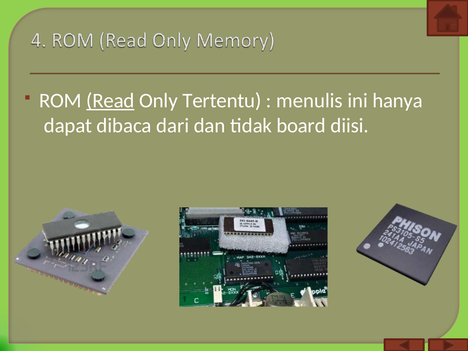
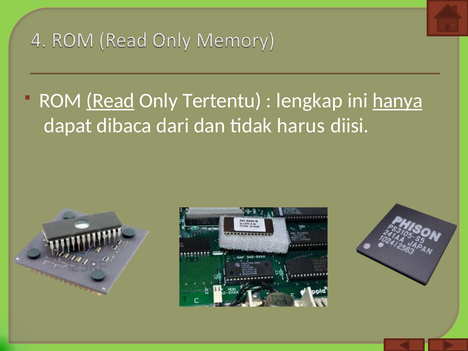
menulis: menulis -> lengkap (310, 101)
hanya underline: none -> present (398, 101)
board: board -> harus (301, 126)
